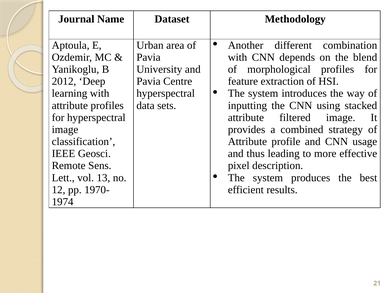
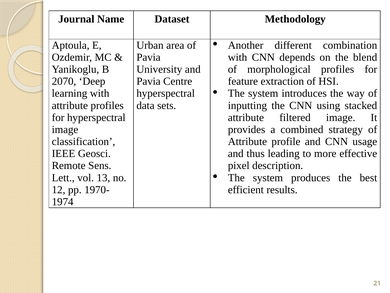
2012: 2012 -> 2070 (64, 81)
